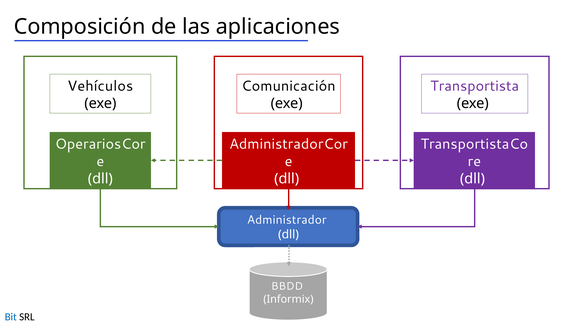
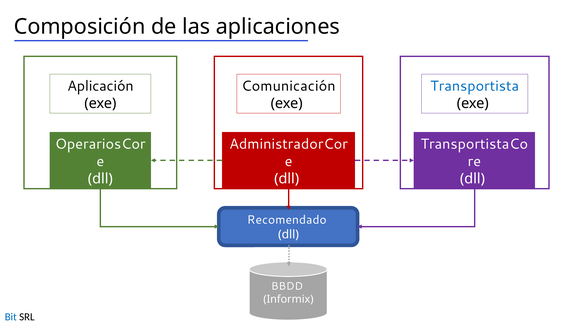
Vehículos: Vehículos -> Aplicación (100, 86)
Transportista colour: purple -> blue (475, 86)
Administrador: Administrador -> Recomendado (287, 220)
